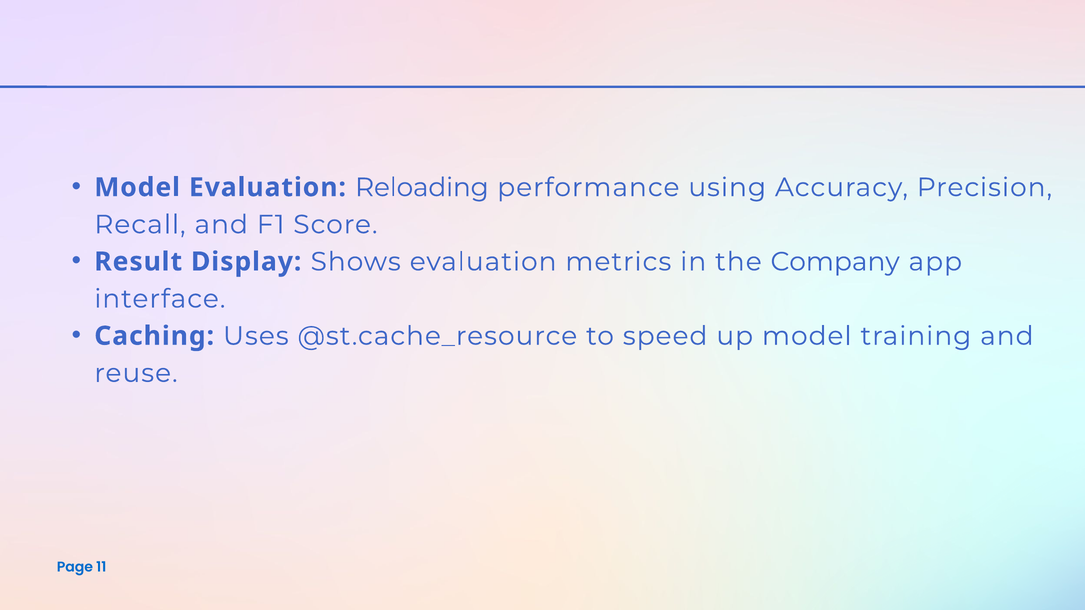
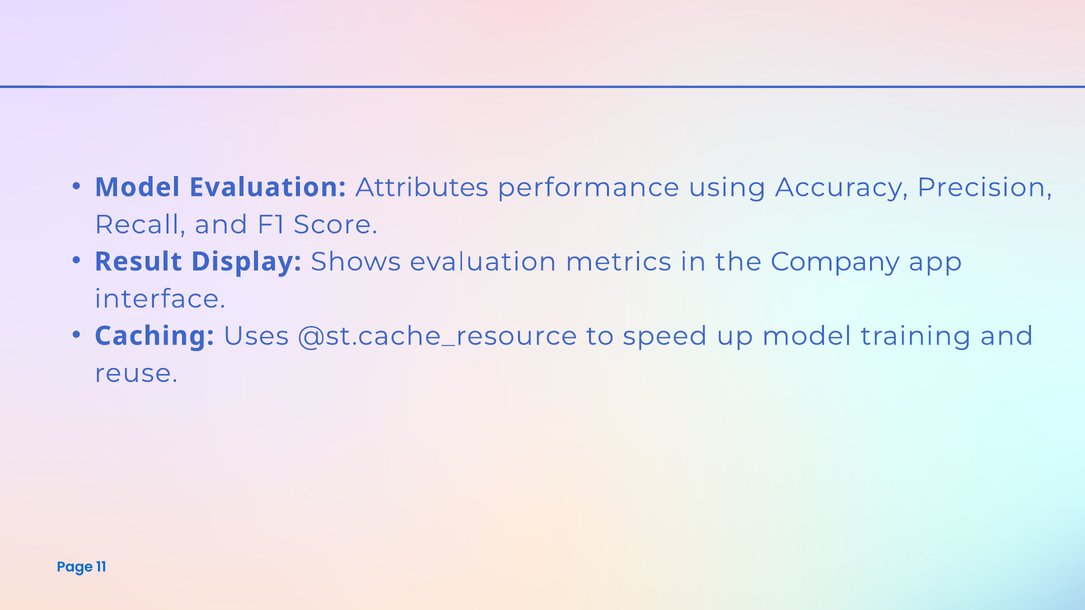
Reloading: Reloading -> Attributes (422, 188)
